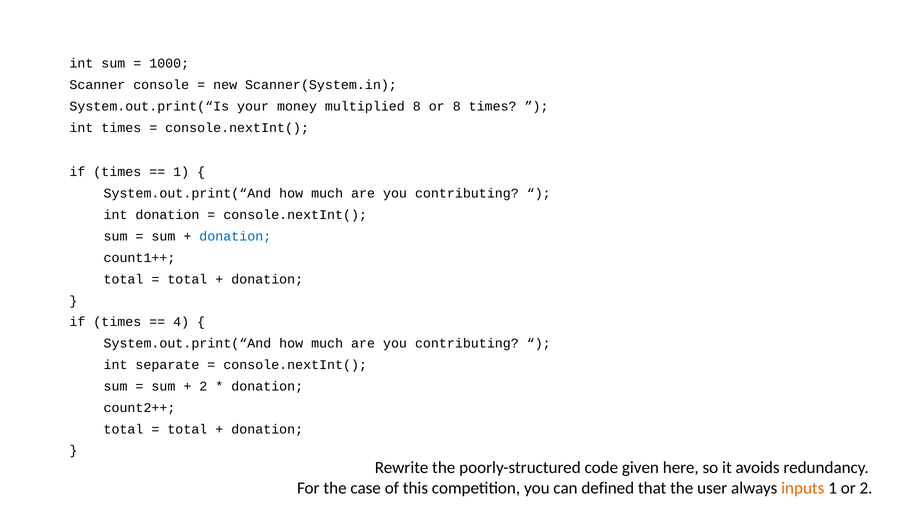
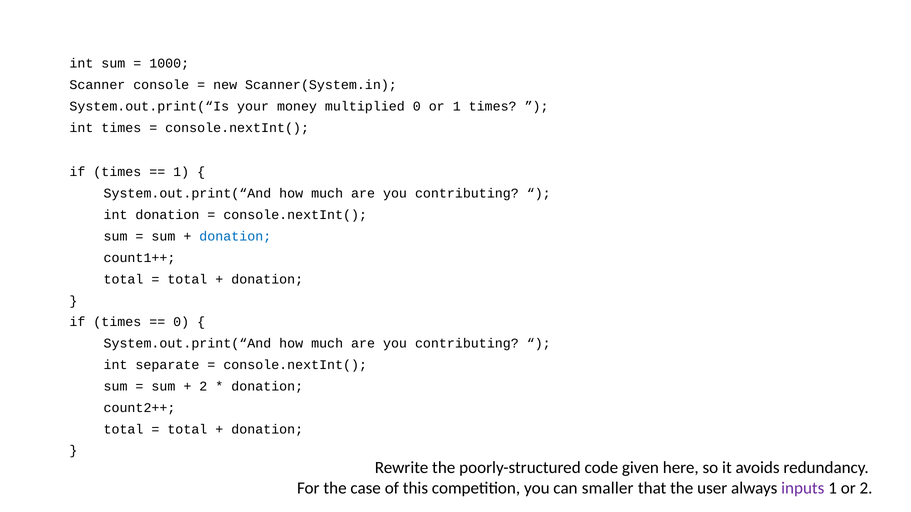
multiplied 8: 8 -> 0 (417, 107)
or 8: 8 -> 1 (457, 107)
4: 4 -> 0 (181, 322)
defined: defined -> smaller (608, 488)
inputs colour: orange -> purple (803, 488)
